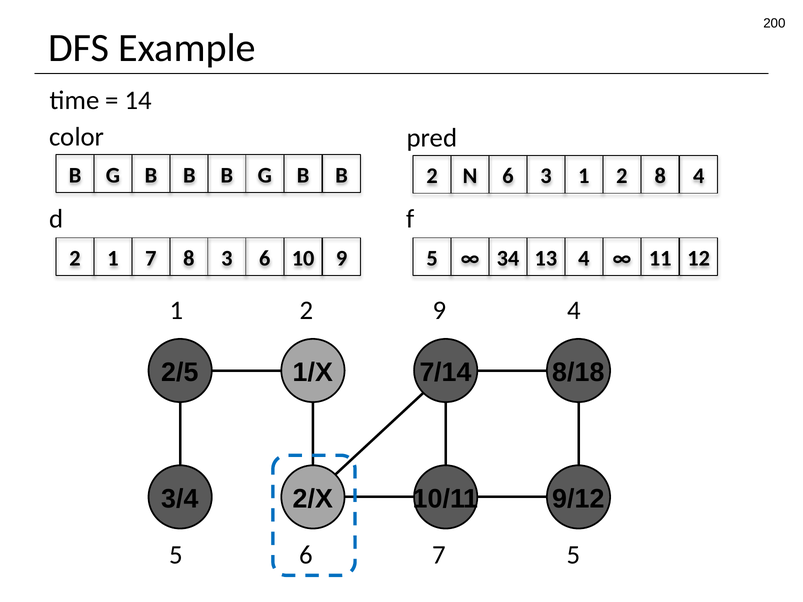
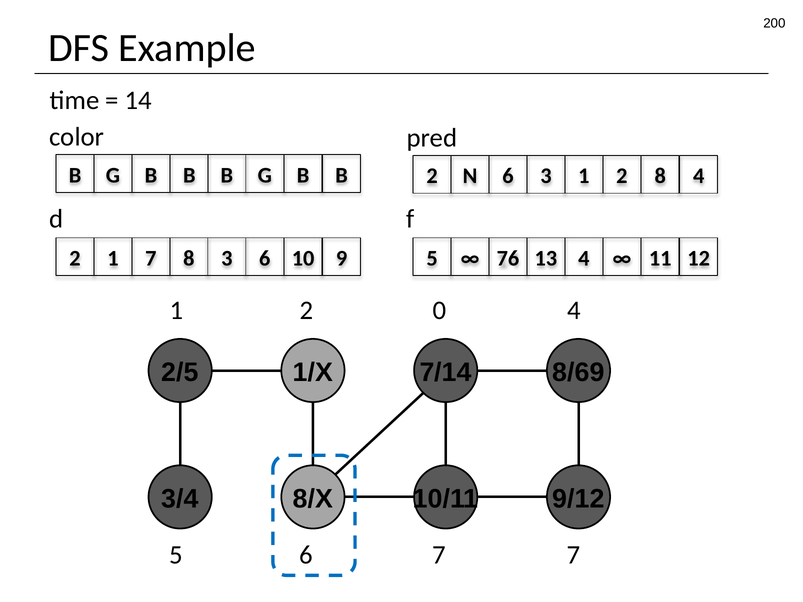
34: 34 -> 76 (508, 258)
1 9: 9 -> 0 (440, 310)
8/18: 8/18 -> 8/69 (578, 372)
2/X: 2/X -> 8/X (313, 499)
7 5: 5 -> 7 (573, 555)
